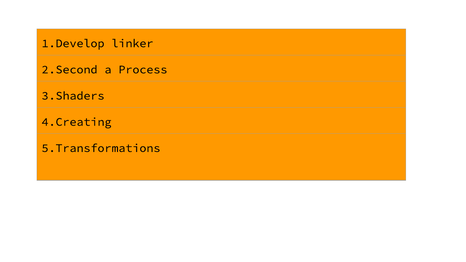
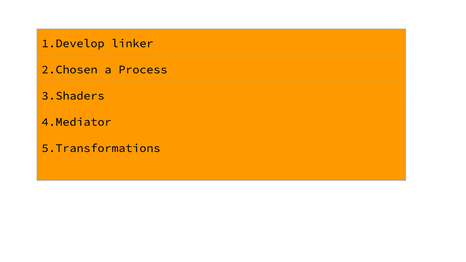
2.Second: 2.Second -> 2.Chosen (70, 70)
4.Creating: 4.Creating -> 4.Mediator (77, 122)
